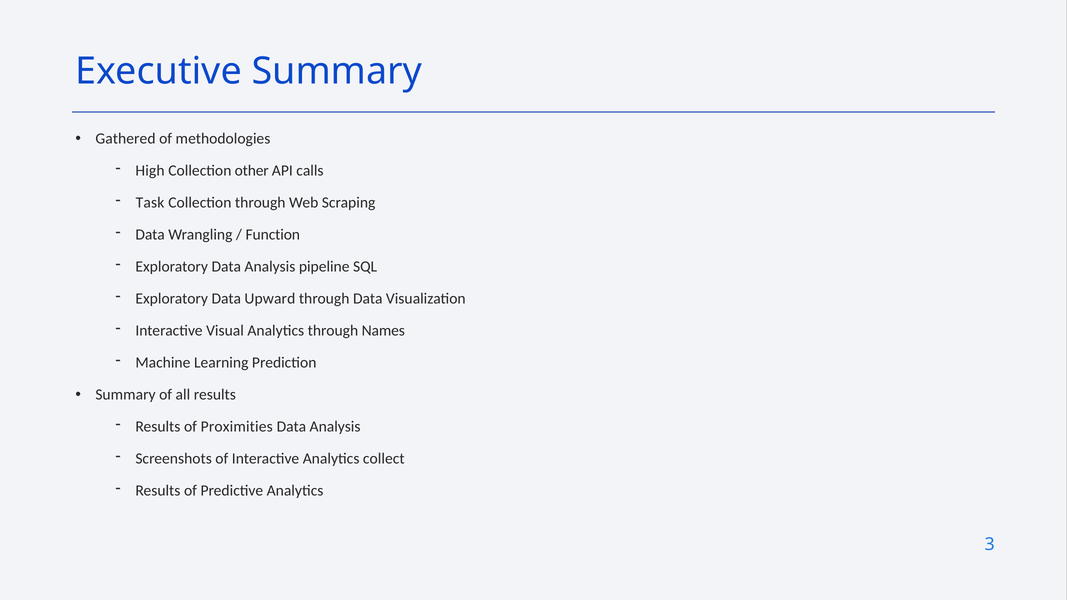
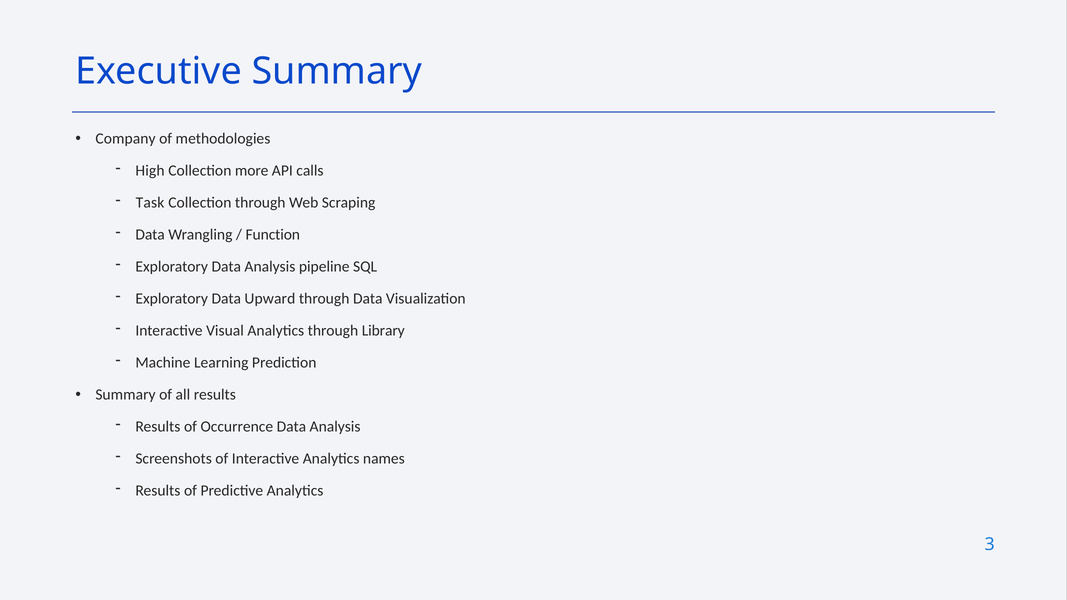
Gathered: Gathered -> Company (125, 139)
other: other -> more (252, 171)
Names: Names -> Library (383, 331)
Proximities: Proximities -> Occurrence (237, 427)
collect: collect -> names (384, 459)
